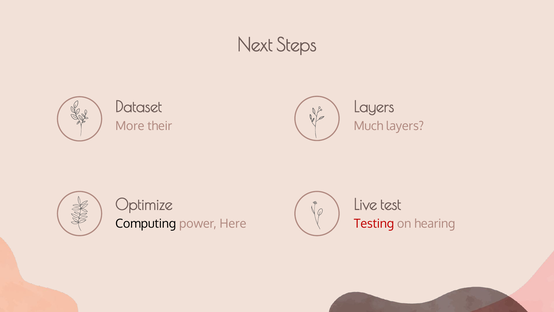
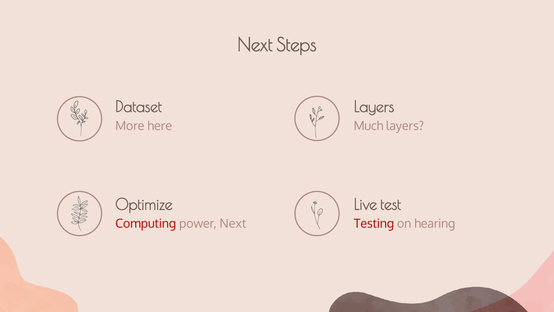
their: their -> here (160, 126)
Computing colour: black -> red (146, 224)
power Here: Here -> Next (233, 224)
